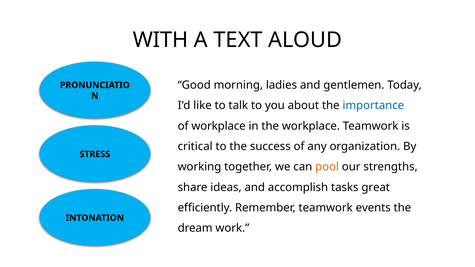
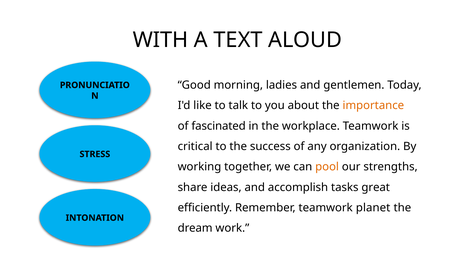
importance colour: blue -> orange (373, 106)
of workplace: workplace -> fascinated (219, 126)
events: events -> planet (373, 208)
